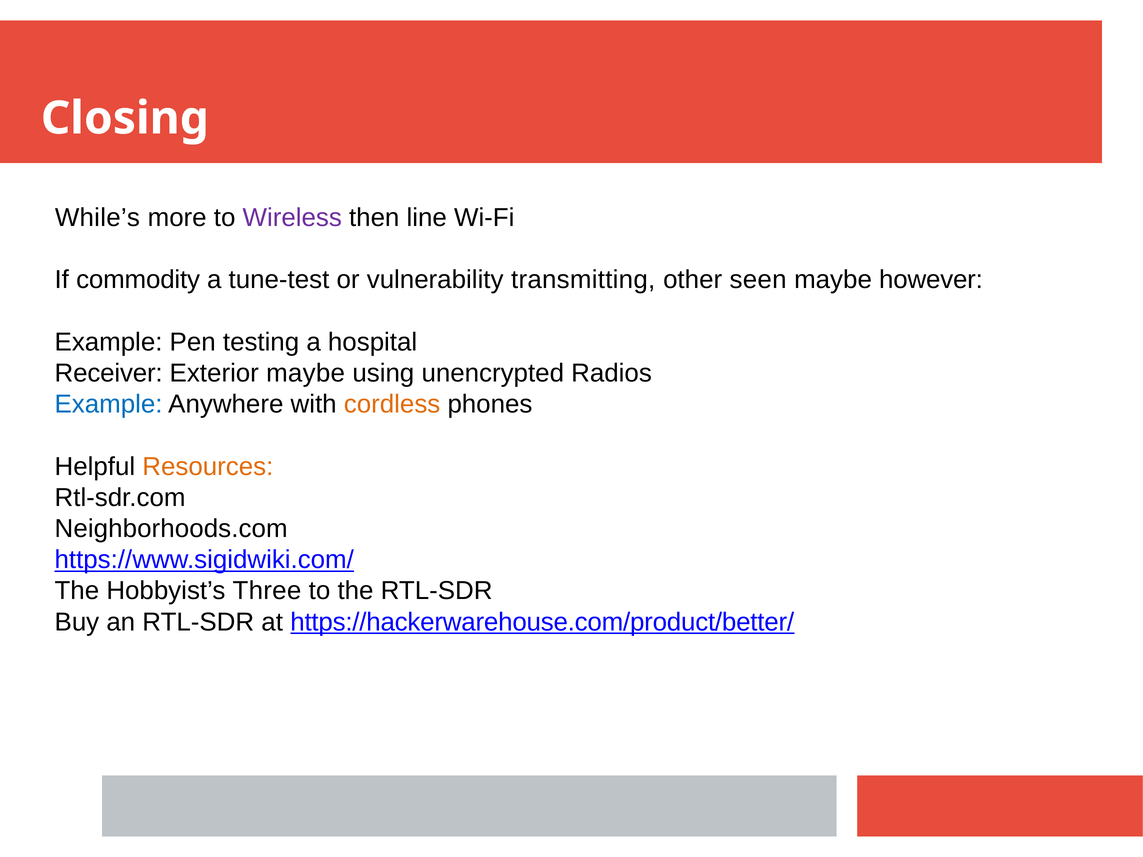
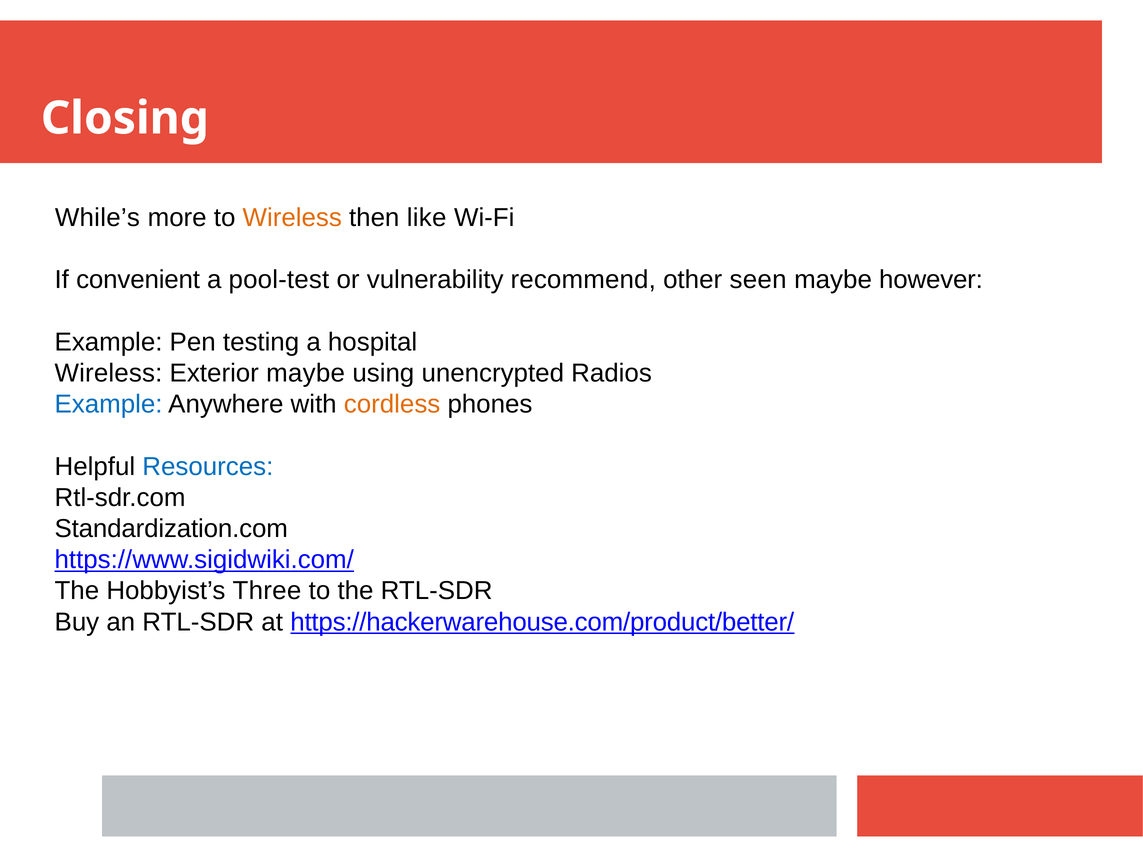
Wireless colour: purple -> orange (292, 218)
line: line -> like (427, 218)
commodity: commodity -> convenient (138, 280)
tune-test: tune-test -> pool-test (279, 280)
transmitting: transmitting -> recommend (583, 280)
Receiver: Receiver -> Wireless (108, 373)
Resources colour: orange -> blue (208, 467)
Neighborhoods.com: Neighborhoods.com -> Standardization.com (171, 529)
